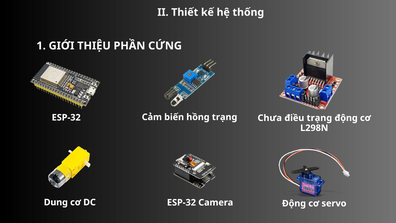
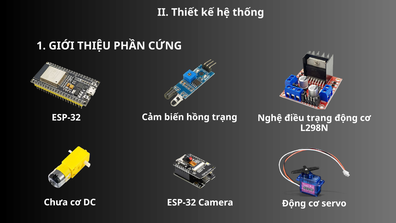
Chưa: Chưa -> Nghệ (270, 118)
Dung: Dung -> Chưa (56, 202)
